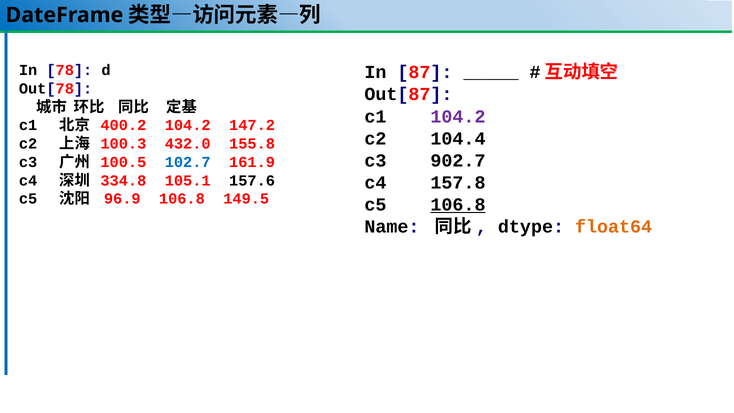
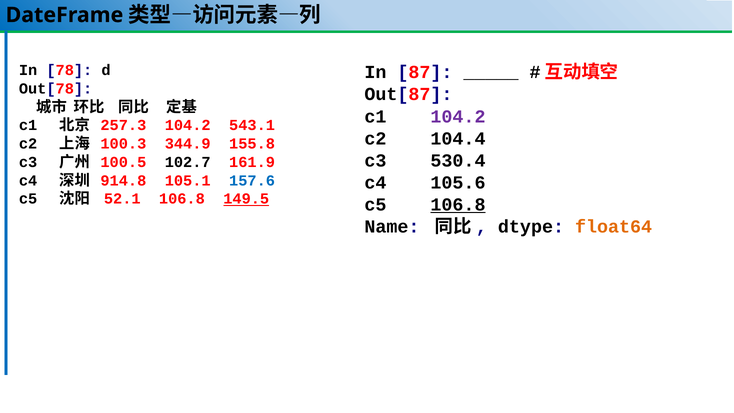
400.2: 400.2 -> 257.3 (123, 125)
147.2: 147.2 -> 543.1 (252, 125)
432.0: 432.0 -> 344.9 (188, 144)
902.7: 902.7 -> 530.4 (458, 160)
102.7 colour: blue -> black (188, 162)
334.8: 334.8 -> 914.8 (123, 180)
157.6 colour: black -> blue (252, 180)
157.8: 157.8 -> 105.6 (458, 182)
96.9: 96.9 -> 52.1 (122, 199)
149.5 underline: none -> present (246, 199)
